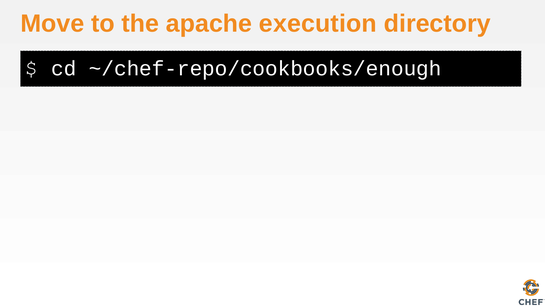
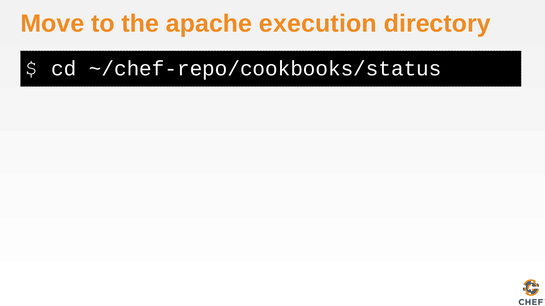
~/chef-repo/cookbooks/enough: ~/chef-repo/cookbooks/enough -> ~/chef-repo/cookbooks/status (265, 69)
